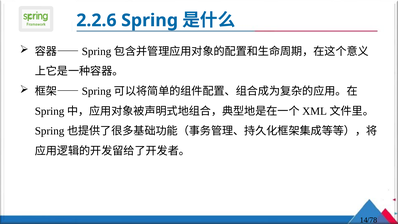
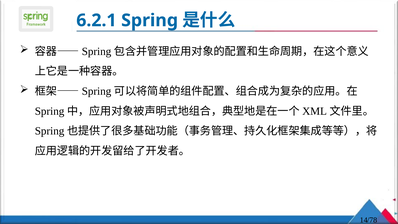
2.2.6: 2.2.6 -> 6.2.1 (96, 20)
